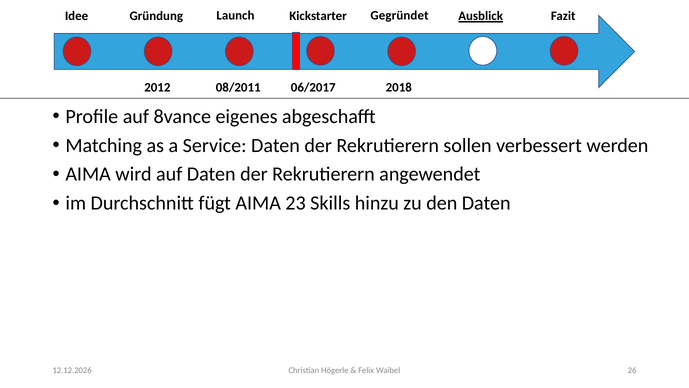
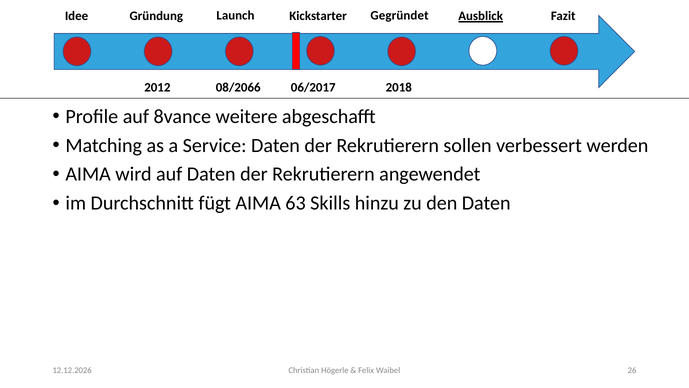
08/2011: 08/2011 -> 08/2066 (238, 87)
eigenes: eigenes -> weitere (247, 116)
23: 23 -> 63 (296, 203)
